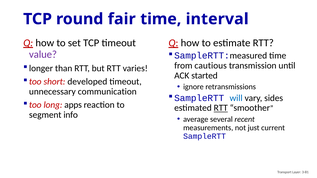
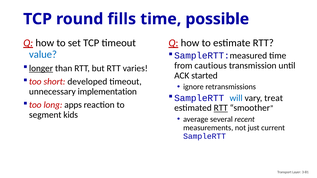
fair: fair -> fills (122, 19)
interval: interval -> possible (217, 19)
value colour: purple -> blue (43, 54)
longer underline: none -> present (41, 68)
communication: communication -> implementation (107, 92)
sides: sides -> treat (274, 98)
info: info -> kids (71, 115)
